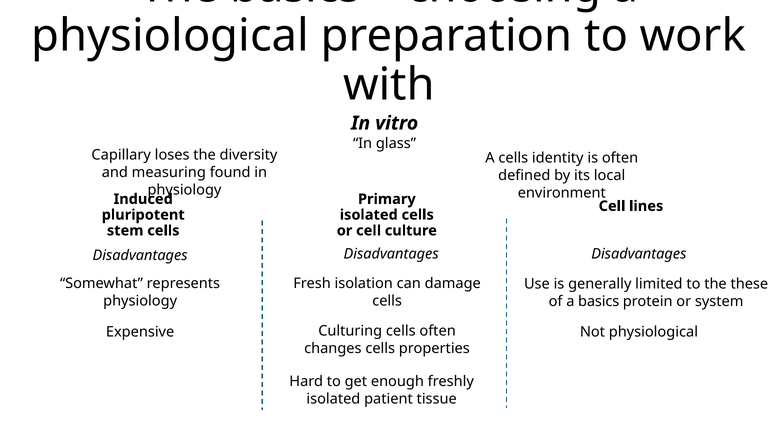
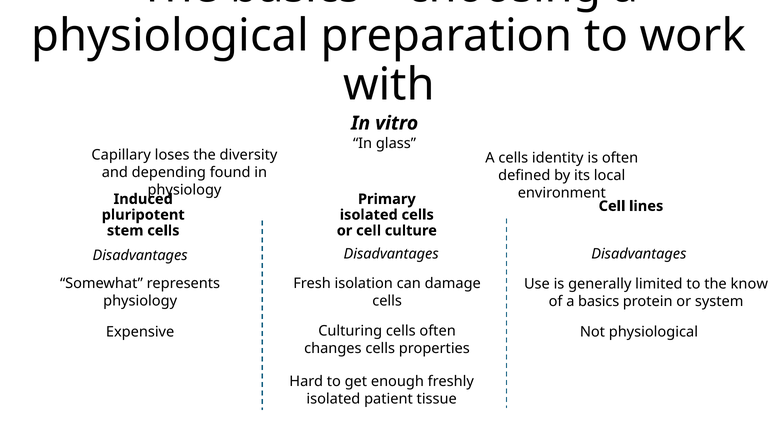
measuring: measuring -> depending (169, 173)
these: these -> know (749, 284)
